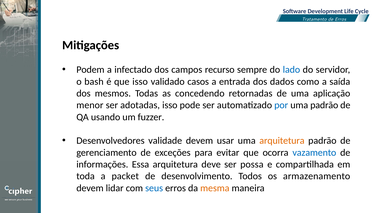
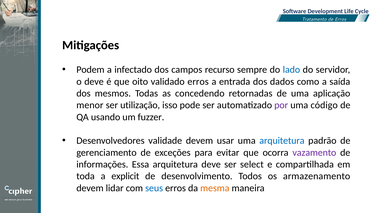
o bash: bash -> deve (94, 82)
que isso: isso -> oito (140, 82)
validado casos: casos -> erros (198, 82)
adotadas: adotadas -> utilização (140, 105)
por colour: blue -> purple (281, 105)
uma padrão: padrão -> código (324, 105)
arquitetura colour: orange -> blue (282, 141)
vazamento colour: blue -> purple (314, 153)
possa: possa -> select (252, 165)
packet: packet -> explicit (125, 176)
